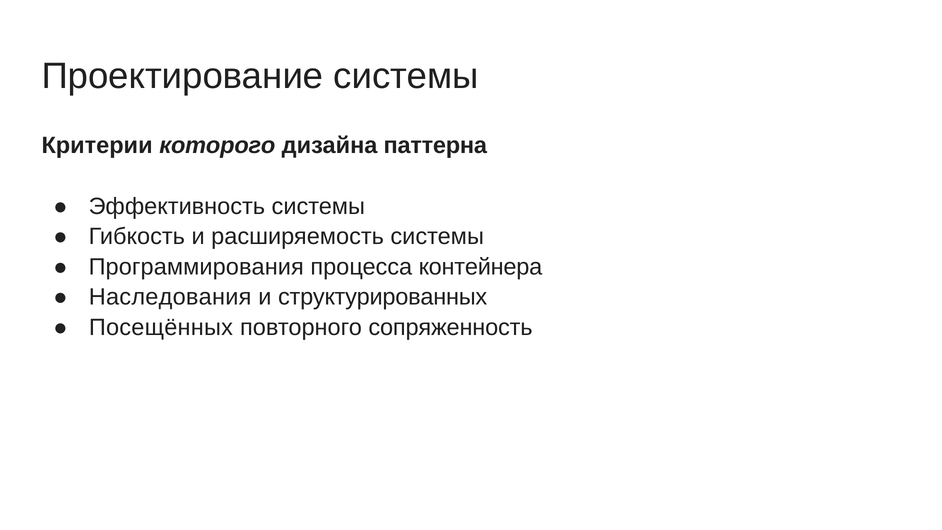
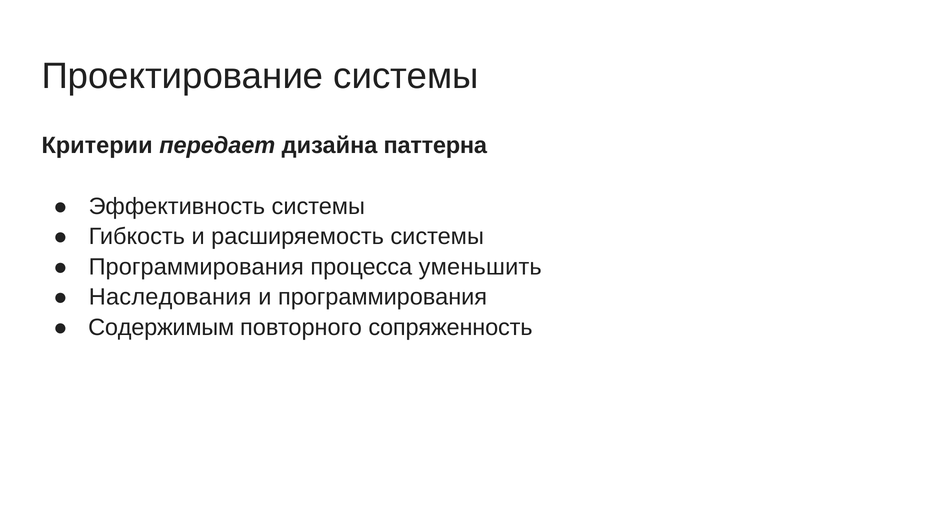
которого: которого -> передает (217, 146)
контейнера: контейнера -> уменьшить (480, 267)
и структурированных: структурированных -> программирования (383, 297)
Посещённых: Посещённых -> Содержимым (161, 327)
